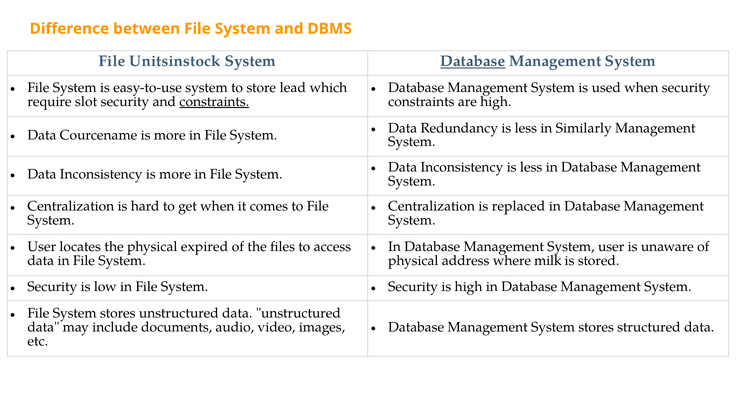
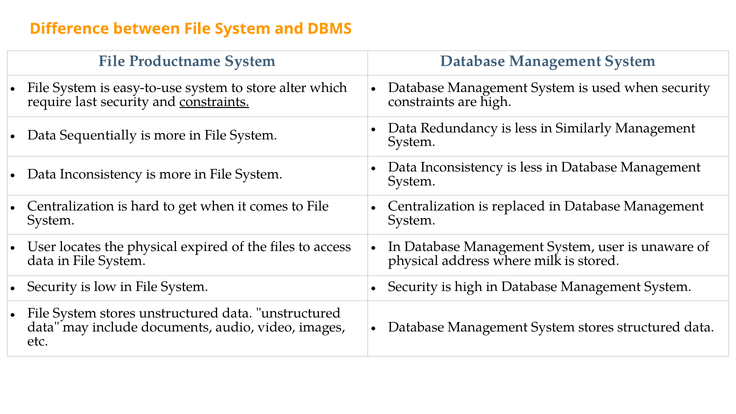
Unitsinstock: Unitsinstock -> Productname (175, 61)
Database underline: present -> none (473, 61)
lead: lead -> alter (293, 88)
slot: slot -> last (86, 102)
Courcename: Courcename -> Sequentially (98, 135)
